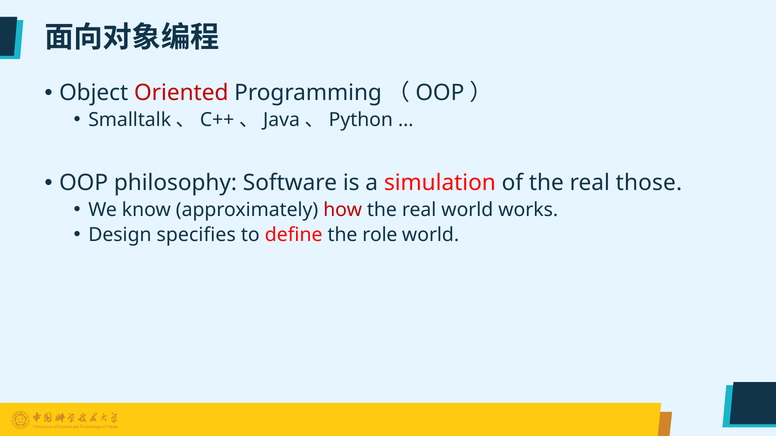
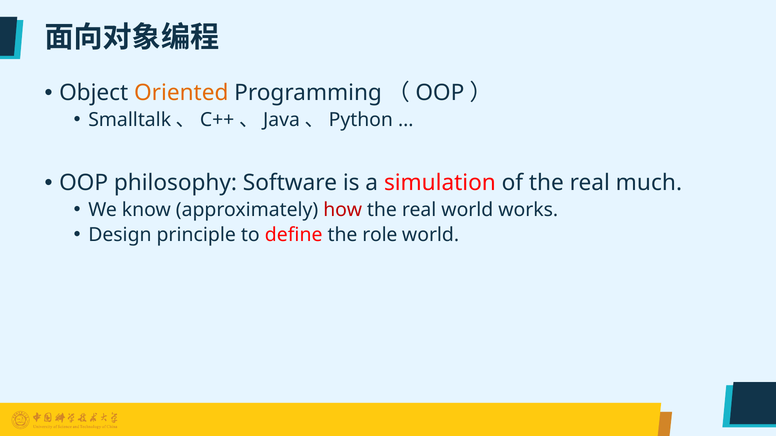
Oriented colour: red -> orange (181, 93)
those: those -> much (649, 183)
specifies: specifies -> principle (196, 235)
